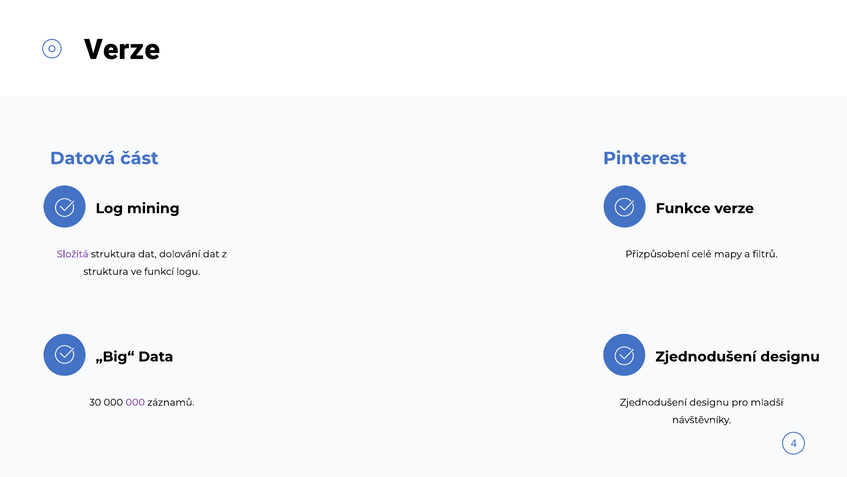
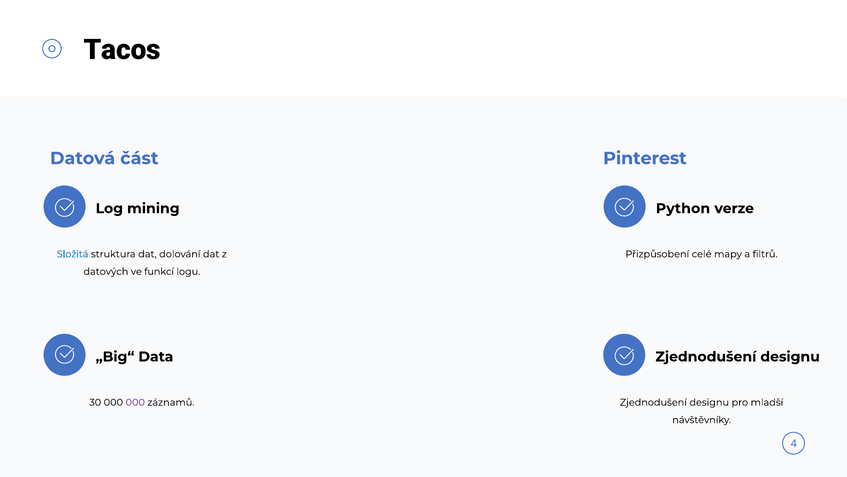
Verze: Verze -> Tacos (122, 50)
Funkce: Funkce -> Python (683, 208)
Složitá colour: purple -> blue (73, 254)
struktura: struktura -> datových (106, 271)
